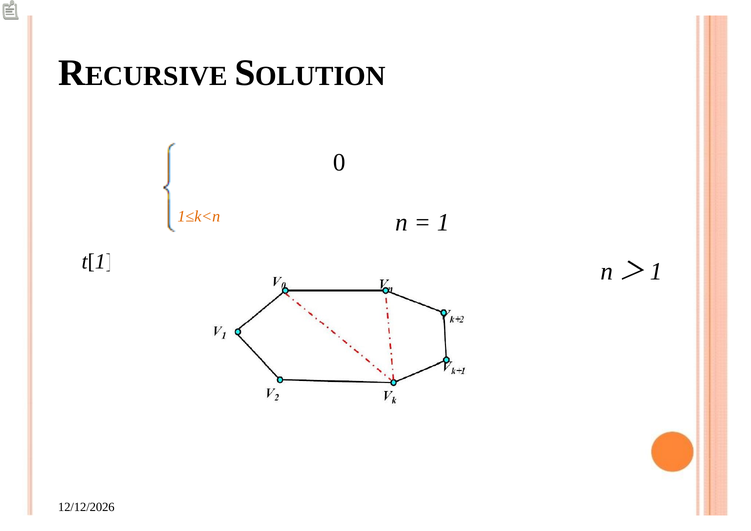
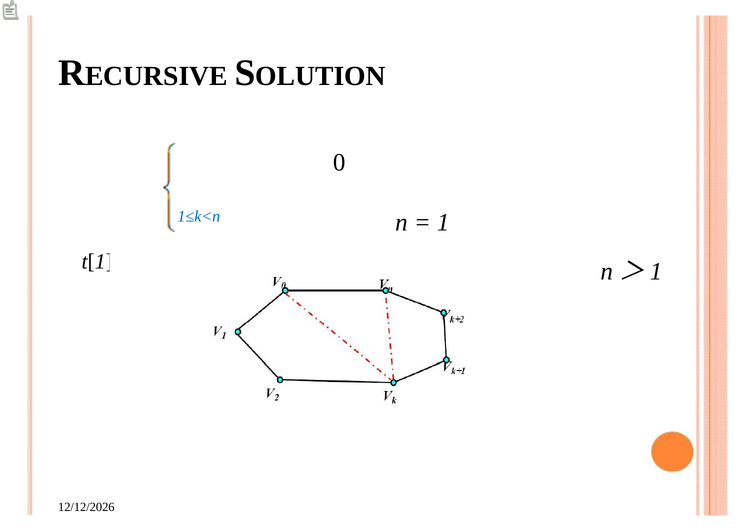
1≤k<n colour: orange -> blue (199, 216)
